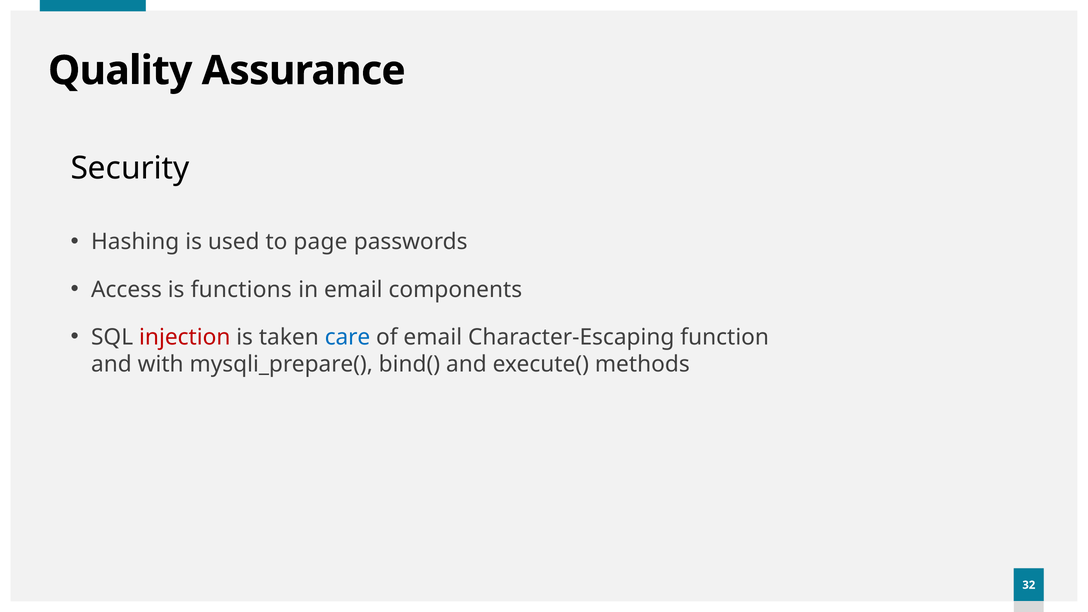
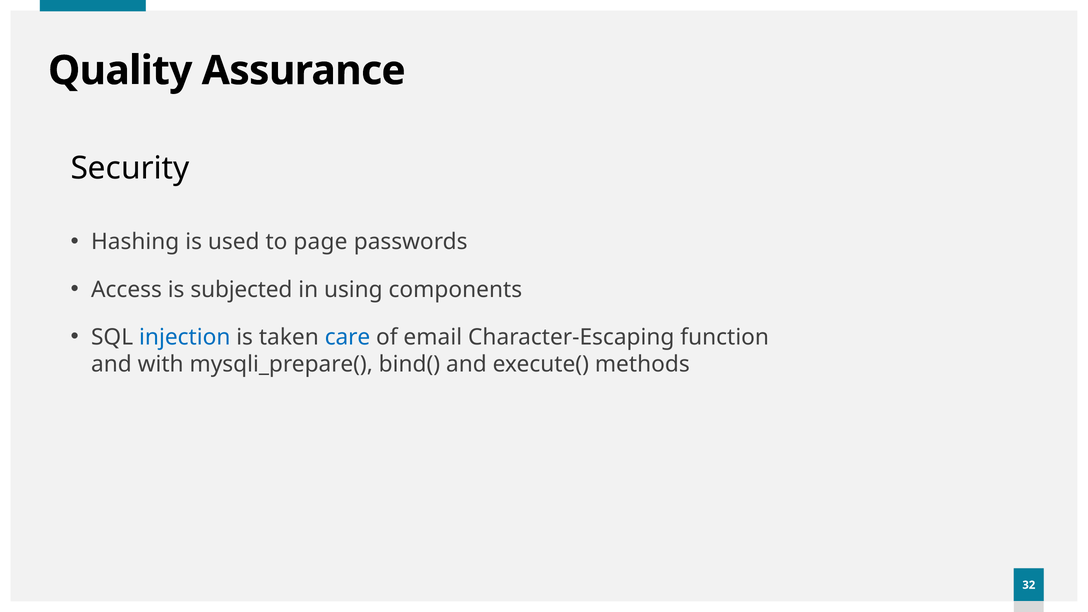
functions: functions -> subjected (241, 290)
in email: email -> using (353, 290)
injection colour: red -> blue (185, 337)
